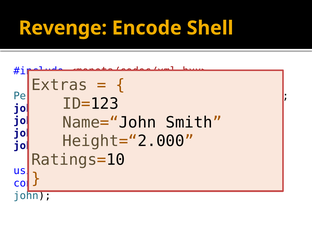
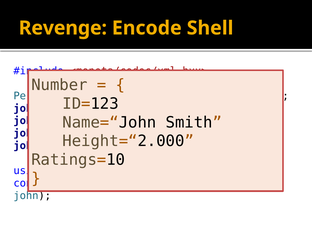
Extras: Extras -> Number (59, 85)
